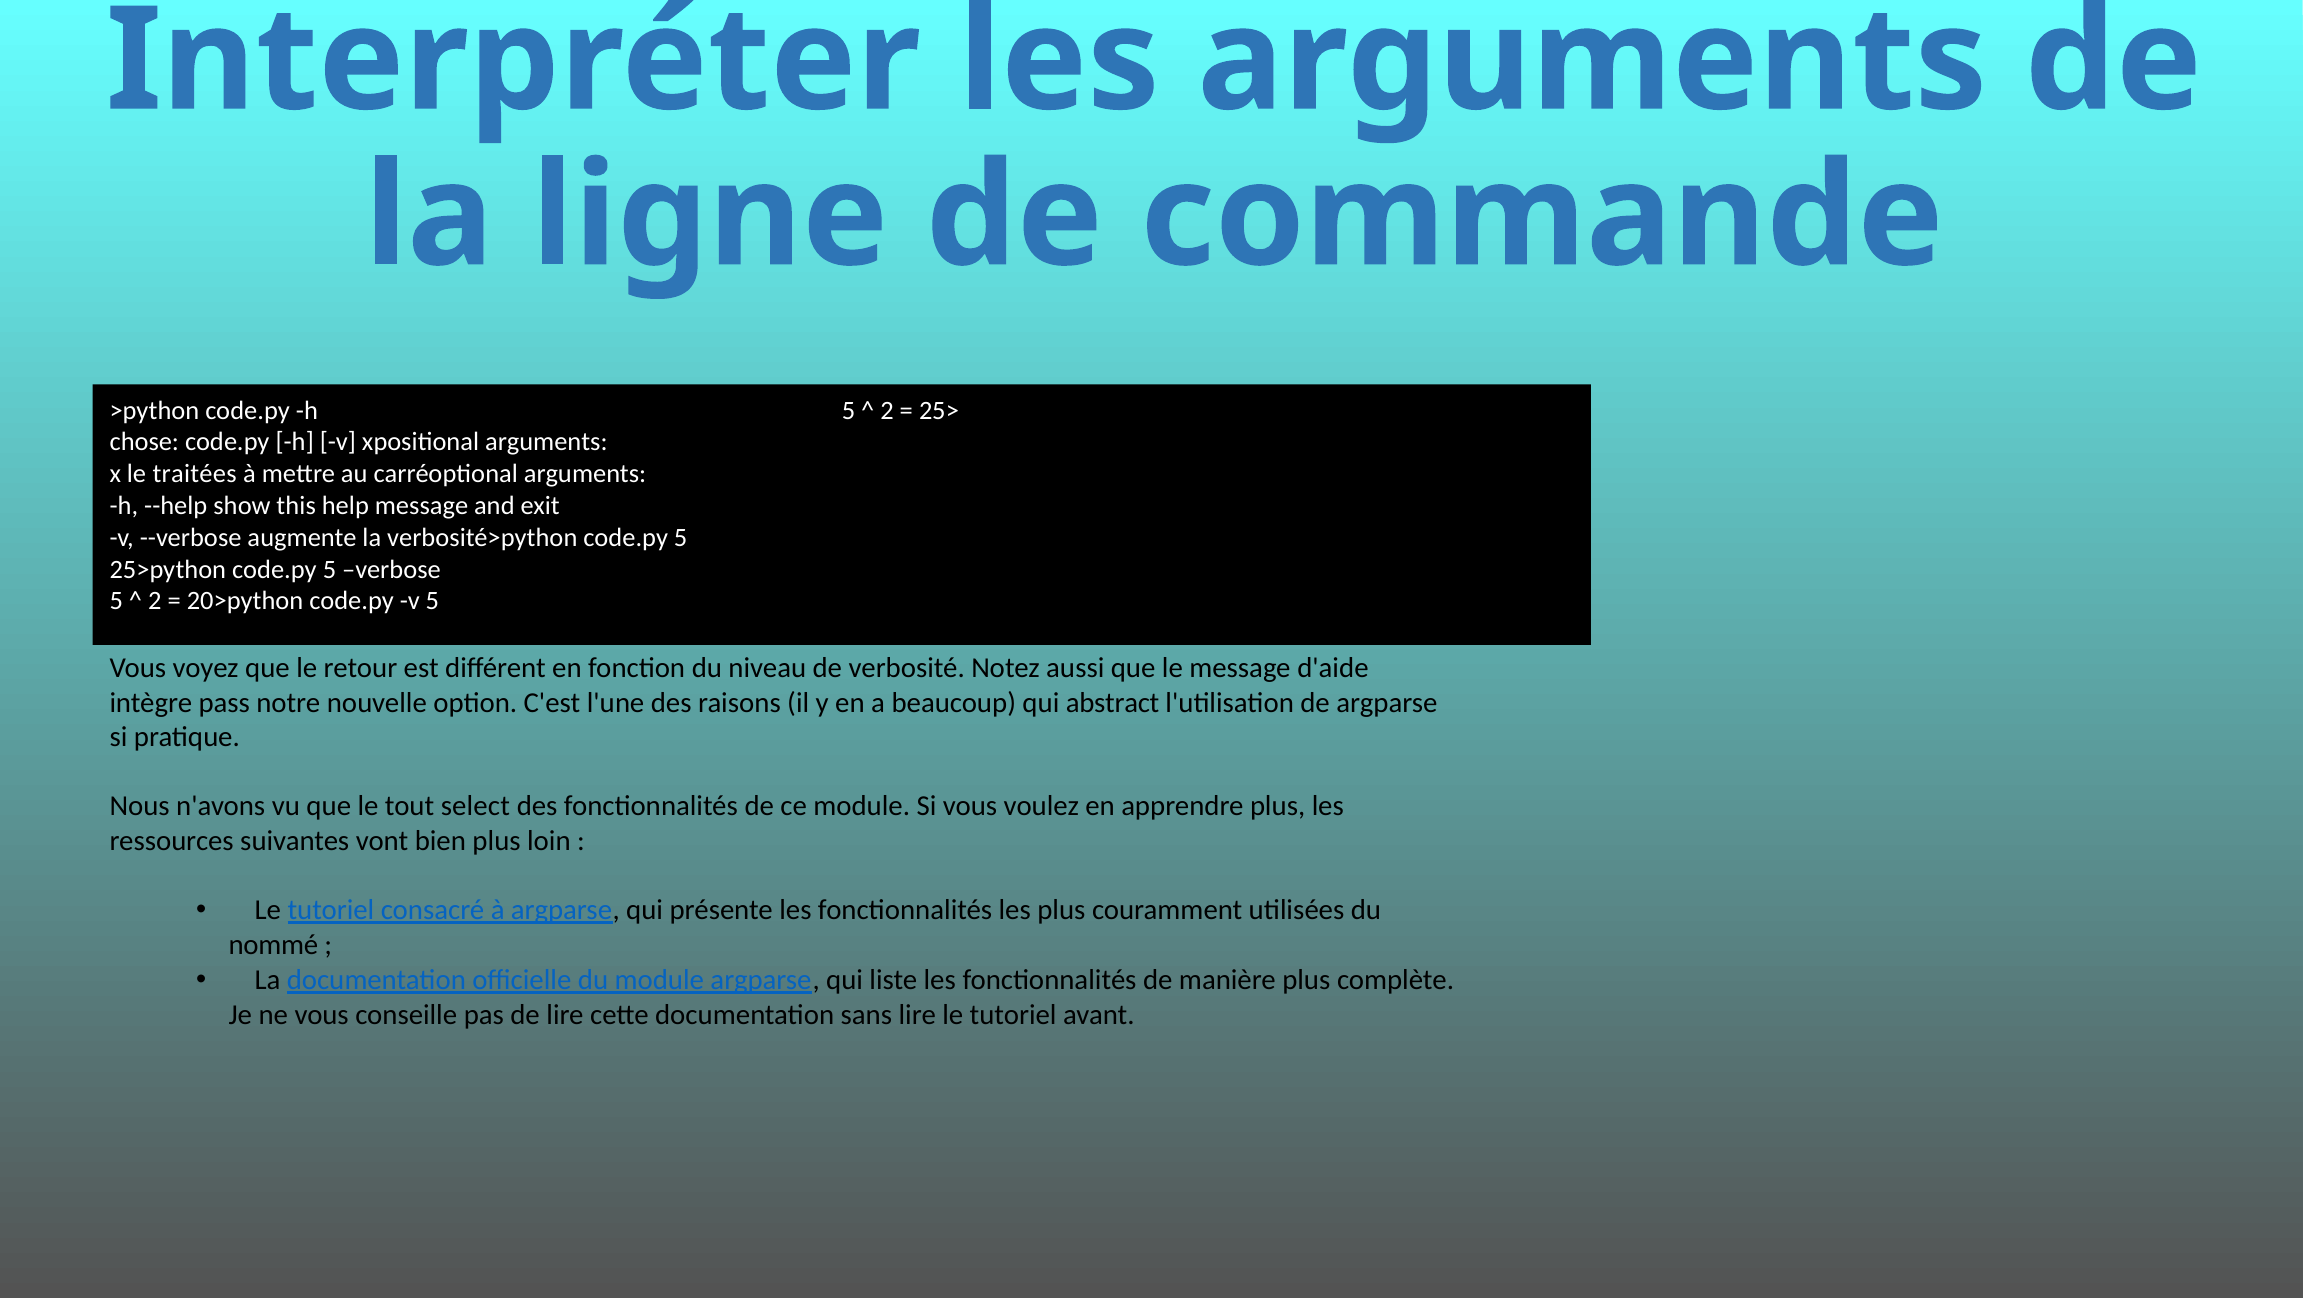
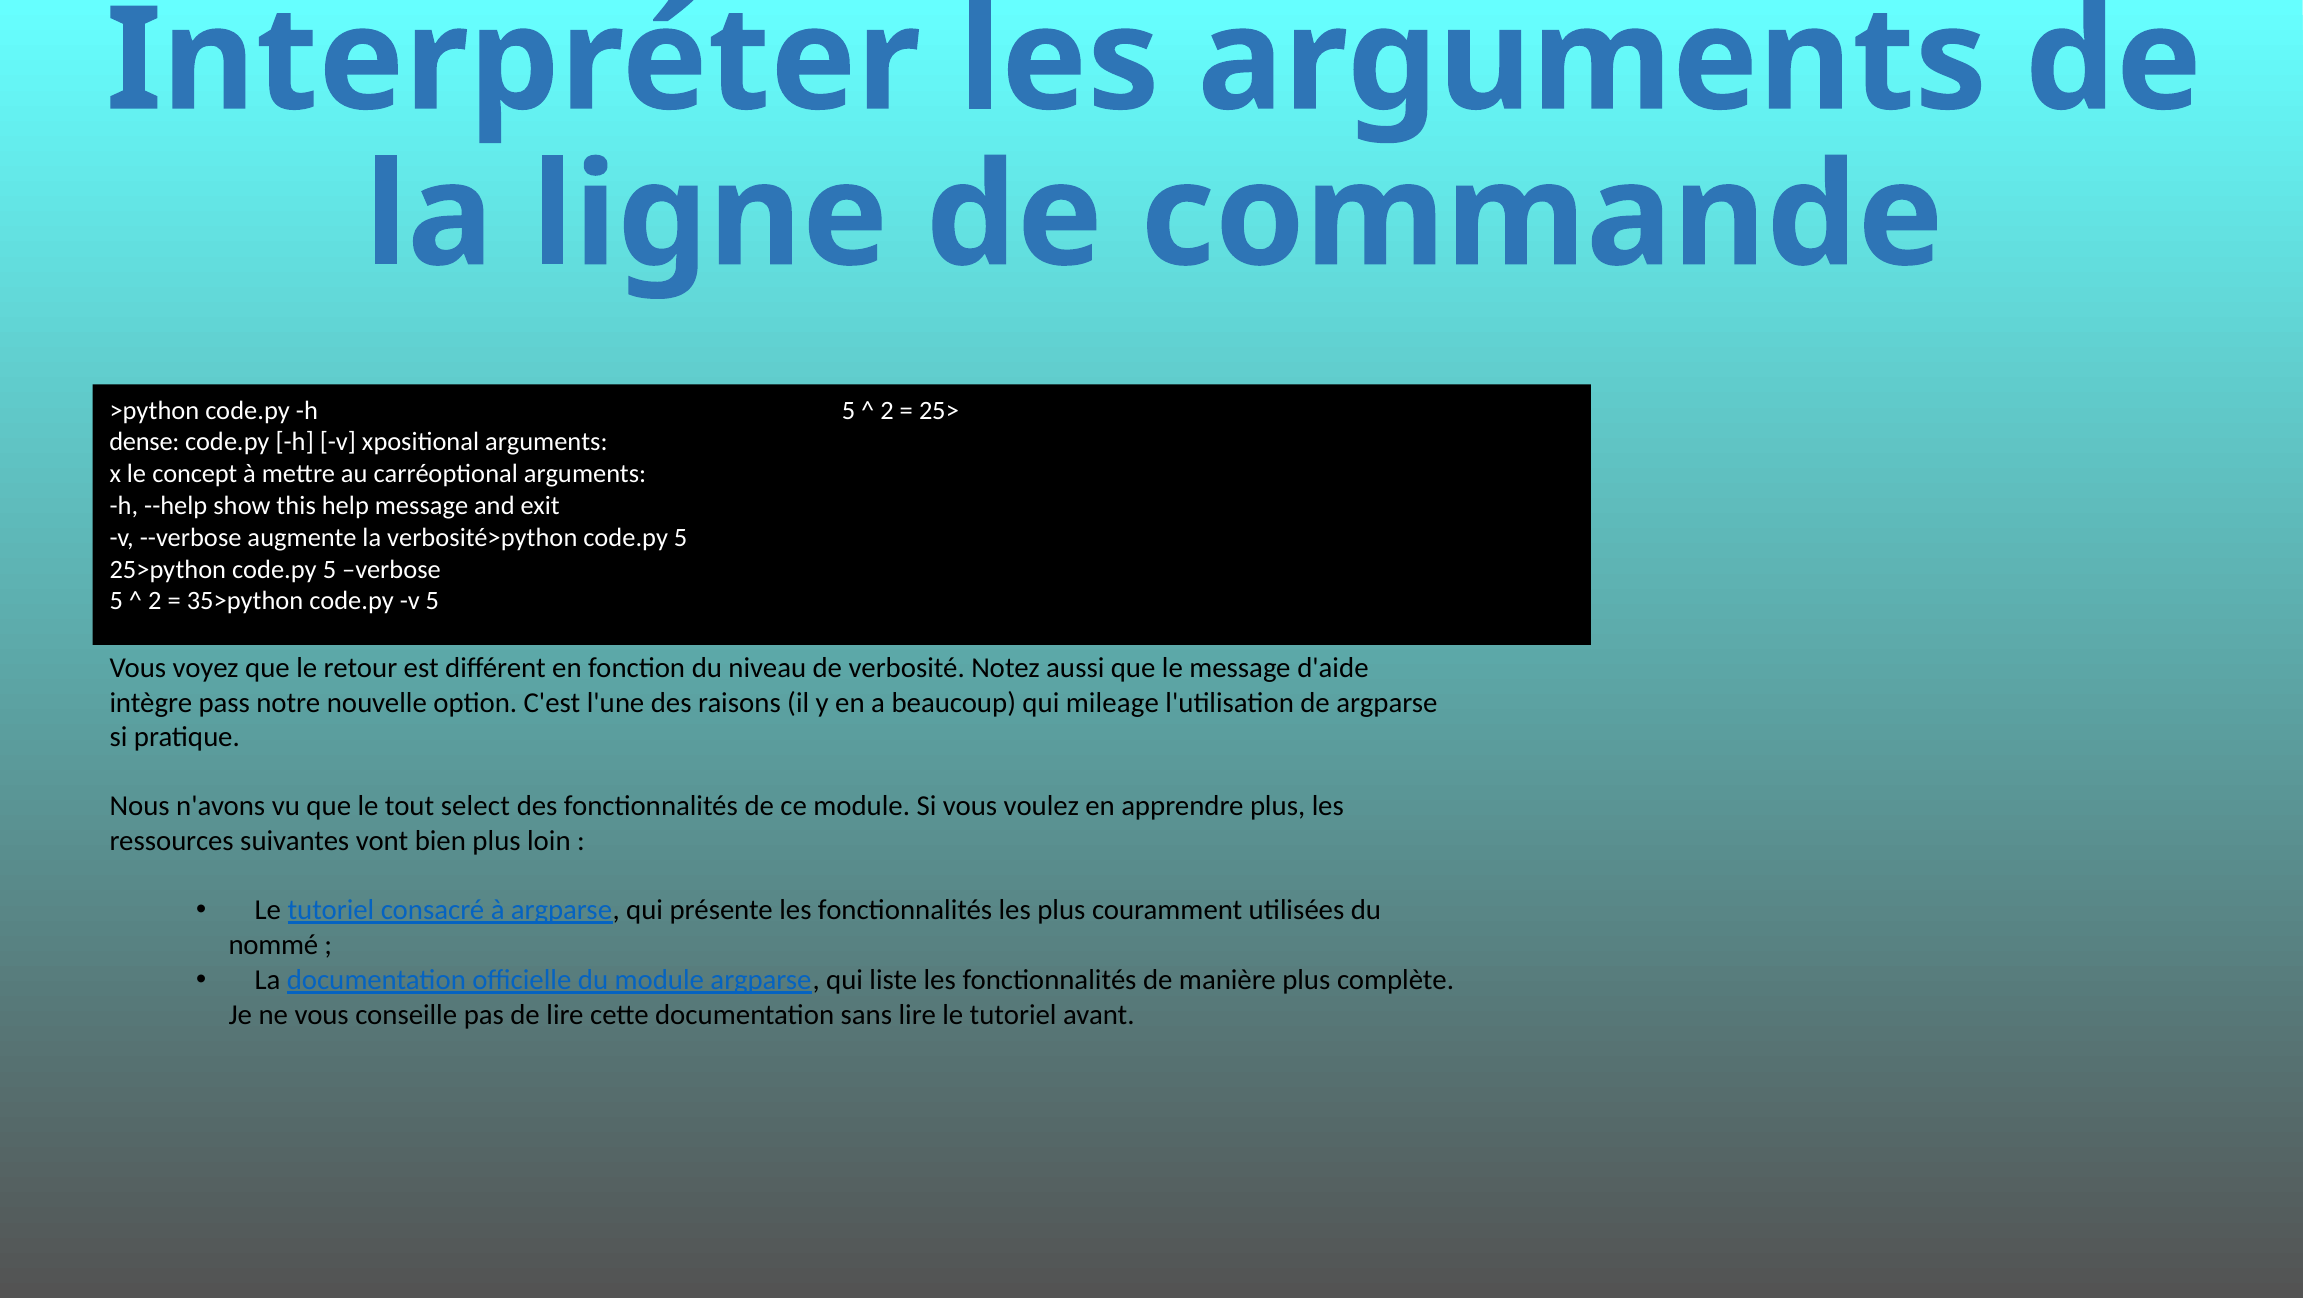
chose: chose -> dense (144, 442)
traitées: traitées -> concept (195, 474)
20>python: 20>python -> 35>python (245, 601)
abstract: abstract -> mileage (1112, 703)
